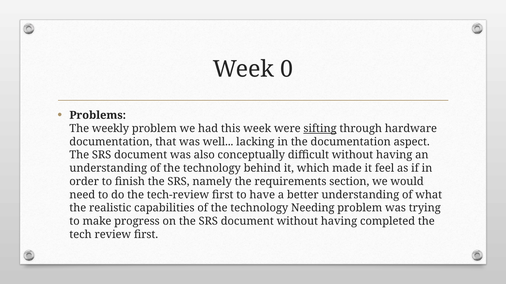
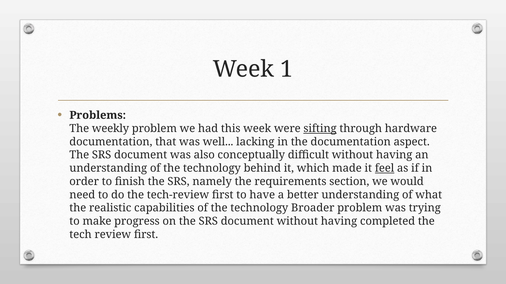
0: 0 -> 1 (287, 69)
feel underline: none -> present (385, 169)
Needing: Needing -> Broader (313, 208)
